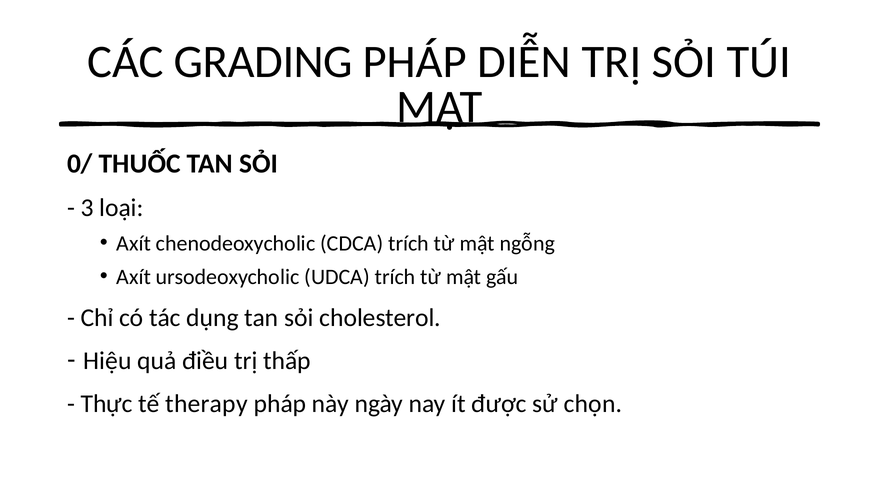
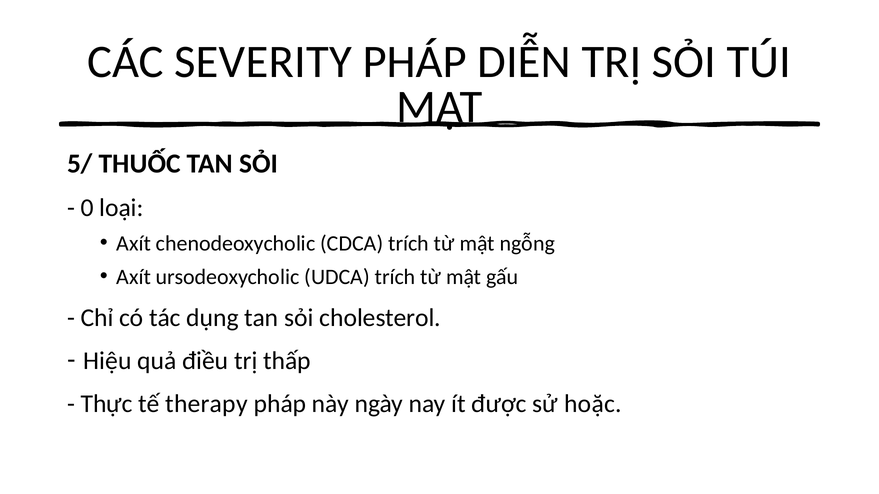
GRADING: GRADING -> SEVERITY (263, 62)
0/: 0/ -> 5/ (80, 164)
3: 3 -> 0 (87, 208)
chọn: chọn -> hoặc (593, 404)
